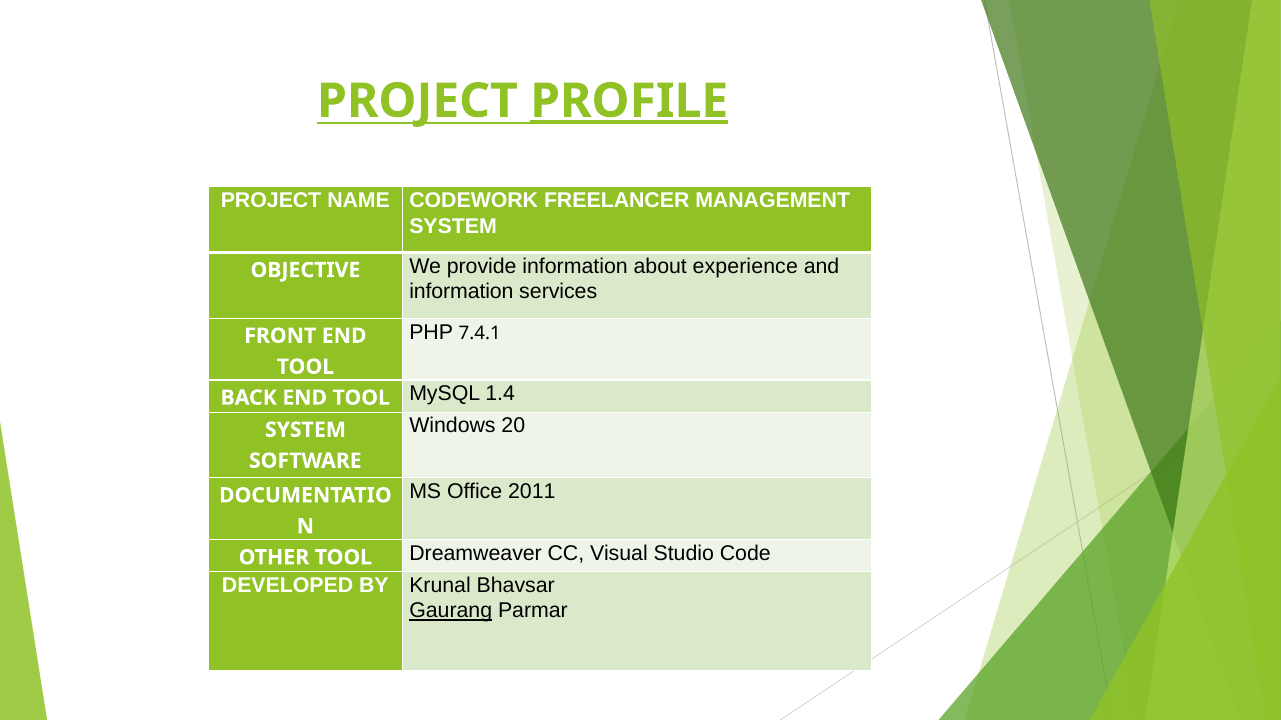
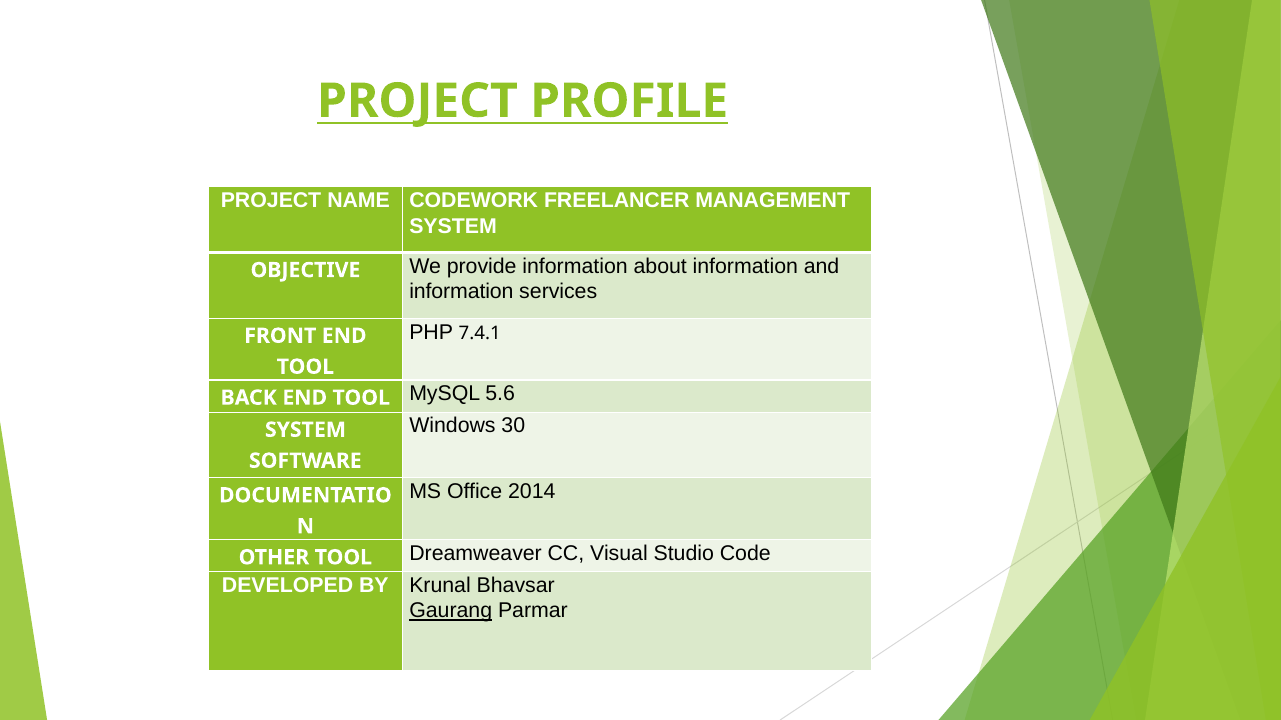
PROFILE underline: present -> none (629, 101)
about experience: experience -> information (745, 266)
1.4: 1.4 -> 5.6 (500, 394)
20: 20 -> 30 (513, 426)
2011: 2011 -> 2014 (532, 492)
